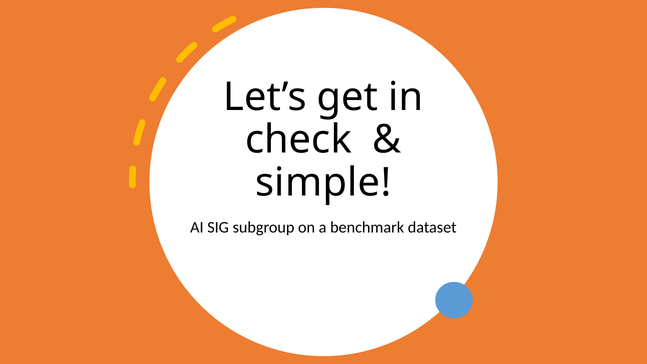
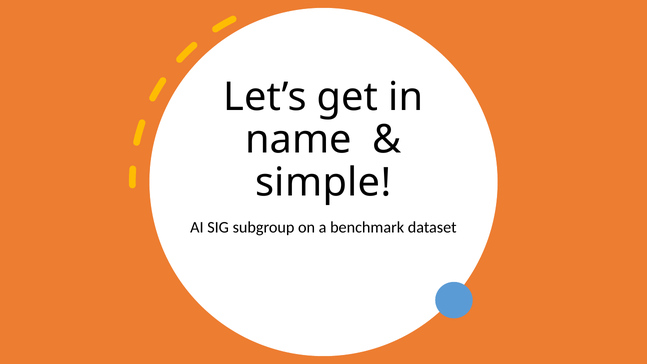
check: check -> name (299, 140)
